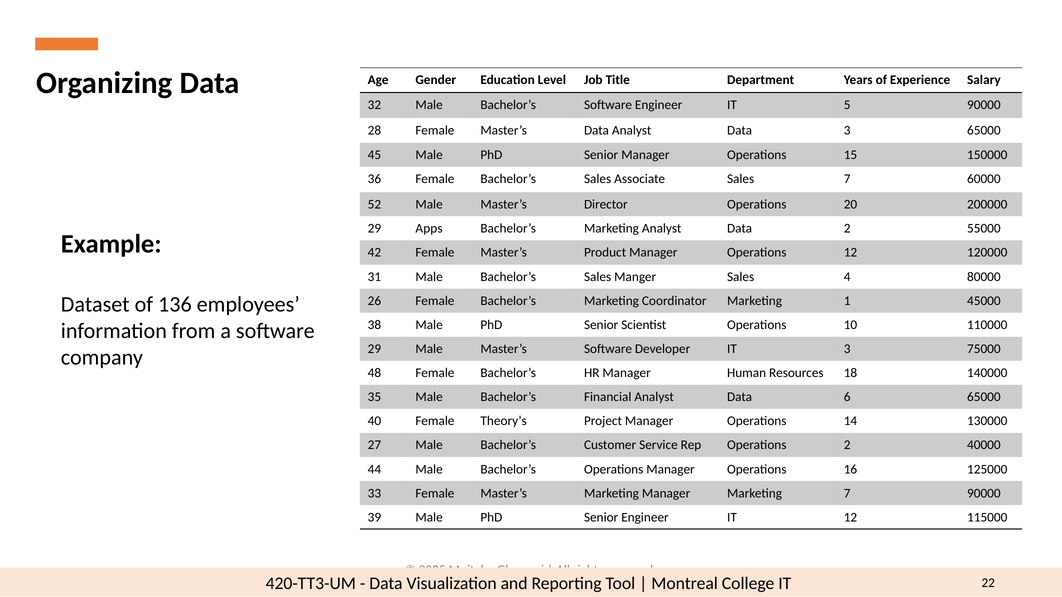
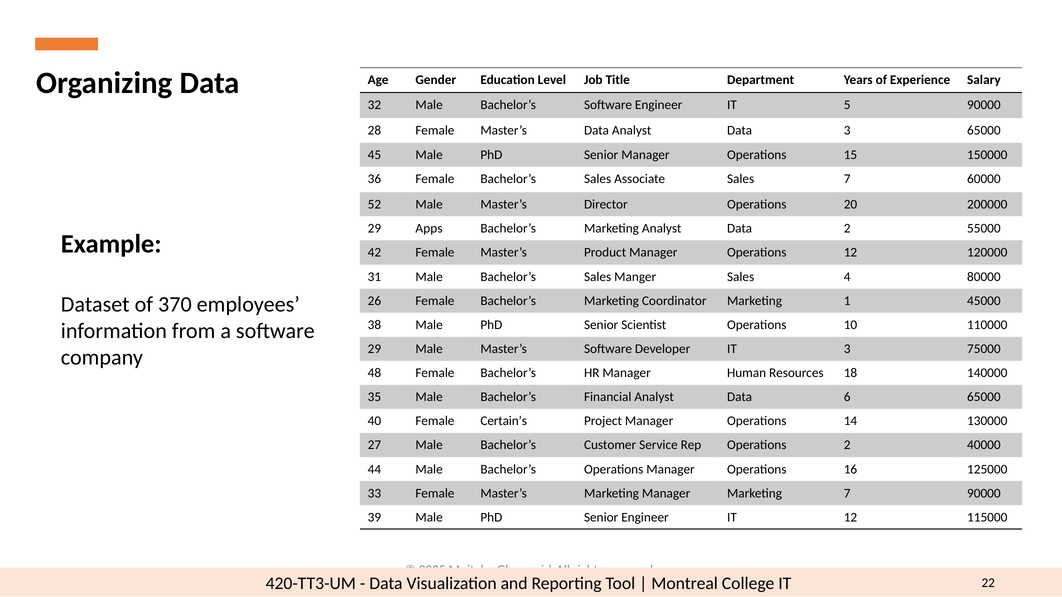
136: 136 -> 370 (175, 305)
Theory’s: Theory’s -> Certain’s (504, 421)
